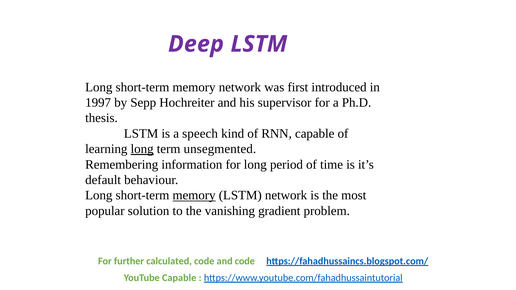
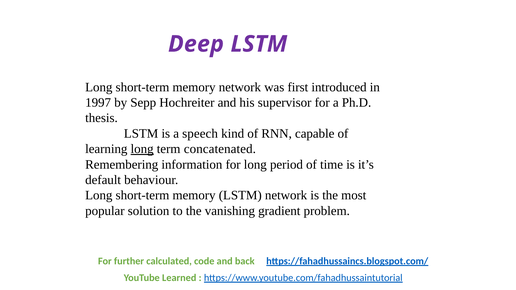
unsegmented: unsegmented -> concatenated (220, 149)
memory underline: present -> none (194, 196)
and code: code -> back (245, 261)
YouTube Capable: Capable -> Learned (179, 278)
